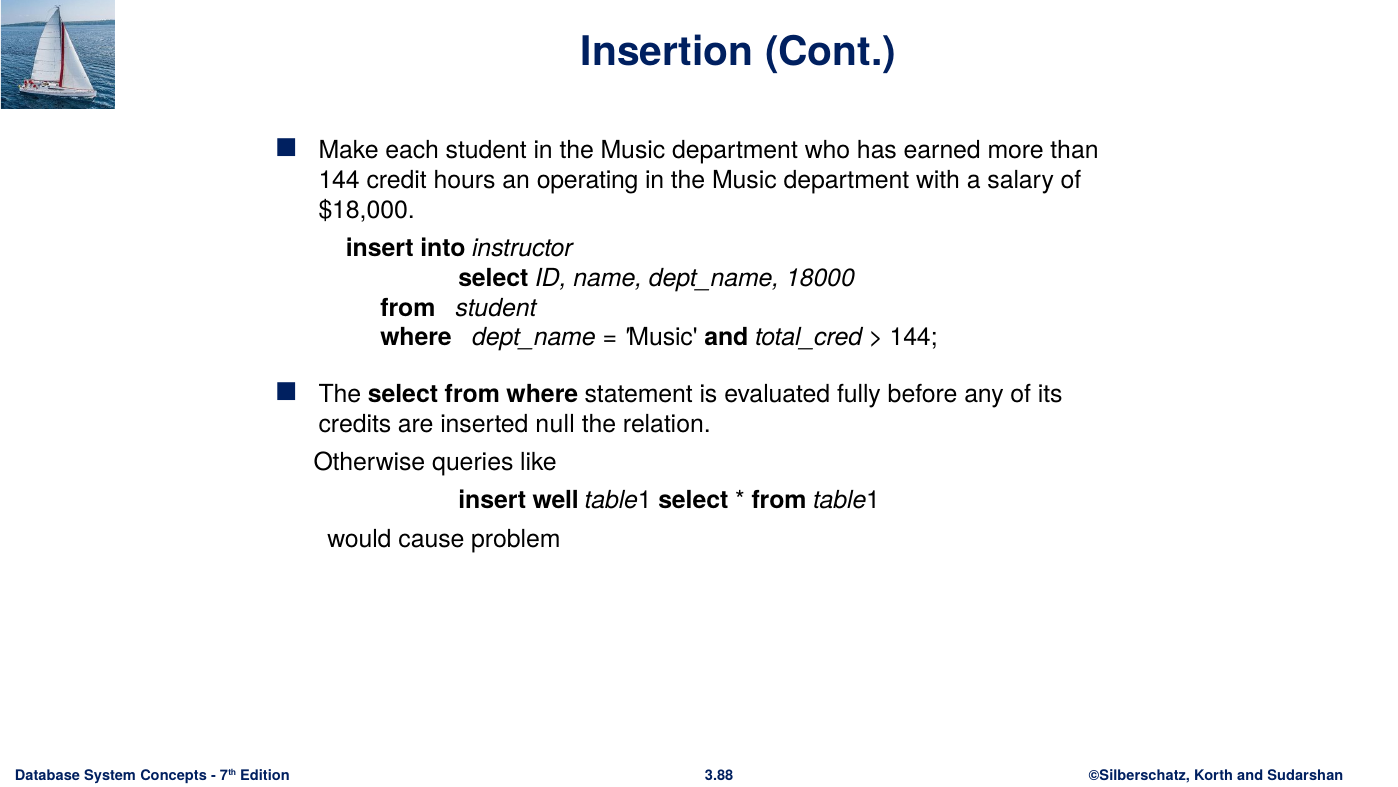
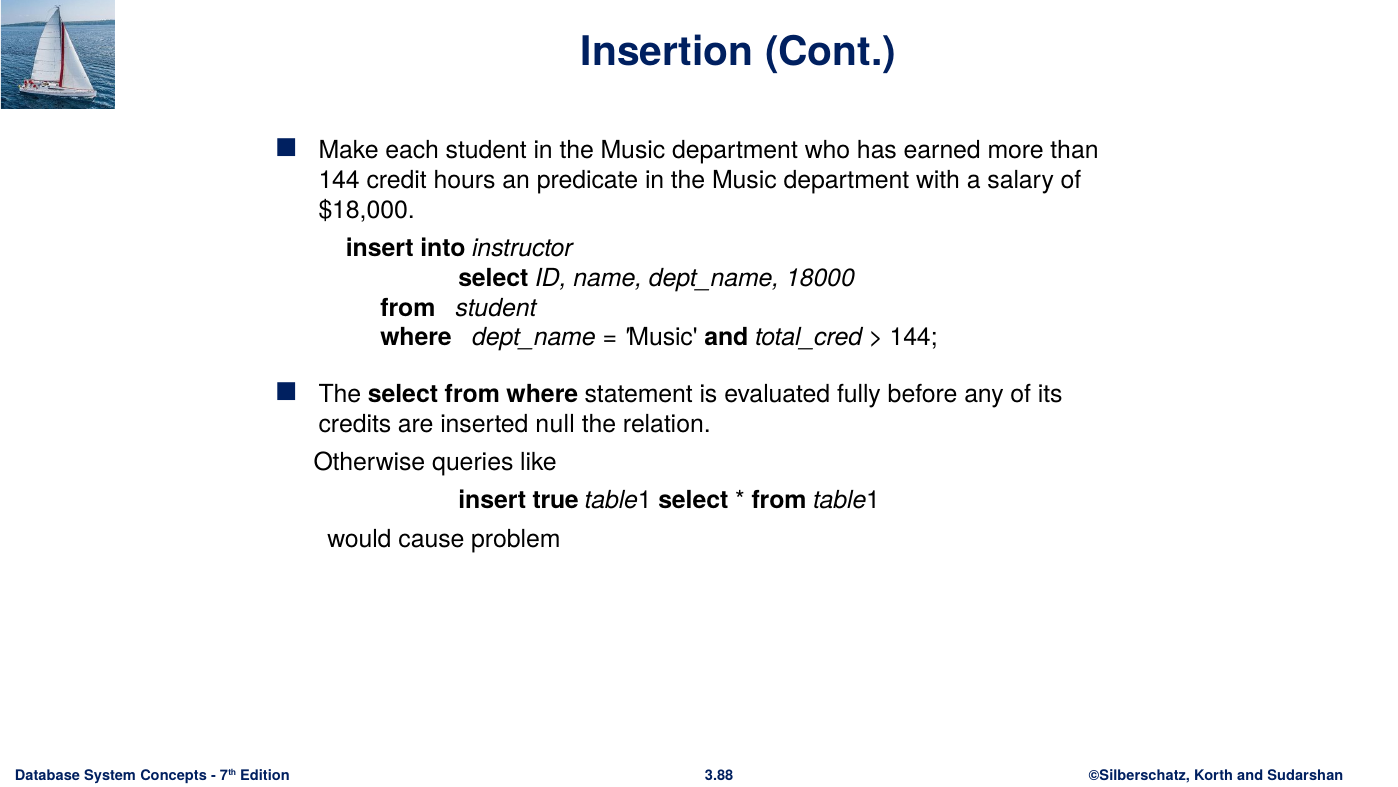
operating: operating -> predicate (588, 180)
well: well -> true (556, 500)
